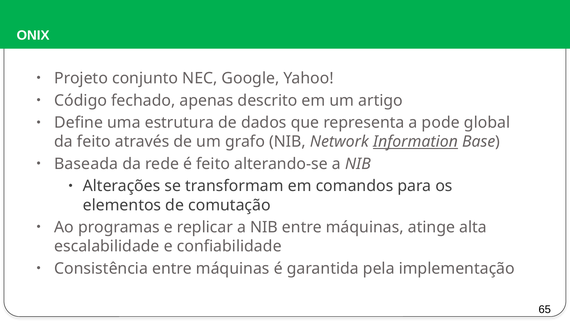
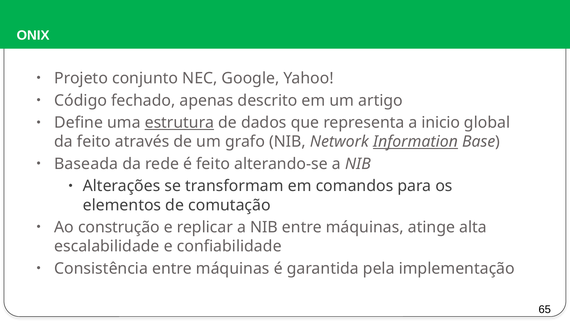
estrutura underline: none -> present (179, 123)
pode: pode -> inicio (441, 123)
programas: programas -> construção (119, 227)
